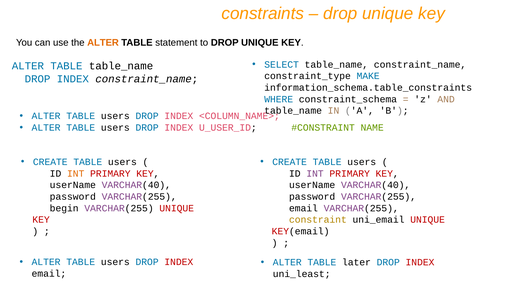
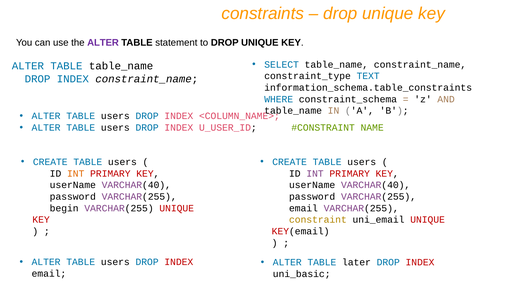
ALTER colour: orange -> purple (103, 43)
MAKE: MAKE -> TEXT (368, 76)
uni_least: uni_least -> uni_basic (302, 274)
